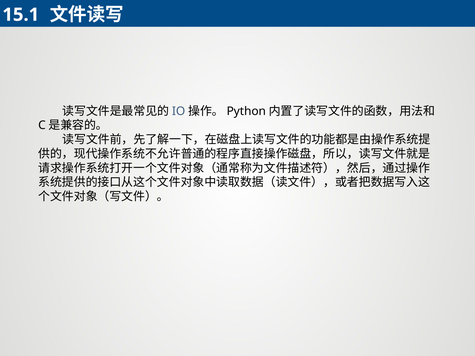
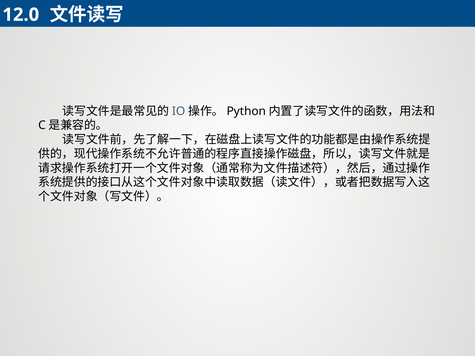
15.1: 15.1 -> 12.0 (21, 15)
